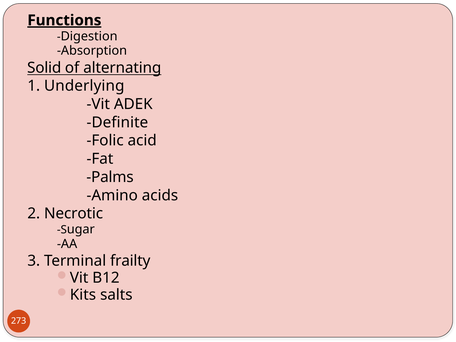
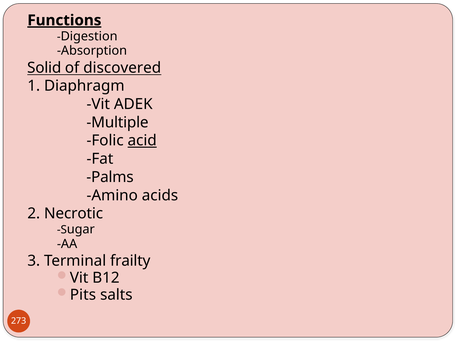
alternating: alternating -> discovered (122, 68)
Underlying: Underlying -> Diaphragm (84, 86)
Definite: Definite -> Multiple (118, 122)
acid underline: none -> present (142, 141)
Kits: Kits -> Pits (83, 295)
